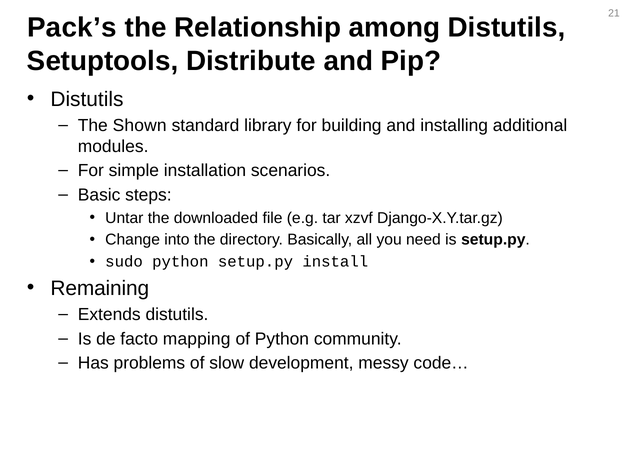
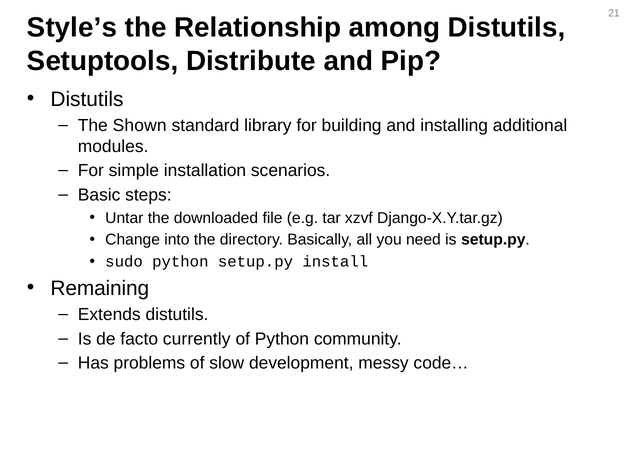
Pack’s: Pack’s -> Style’s (72, 27)
mapping: mapping -> currently (197, 338)
